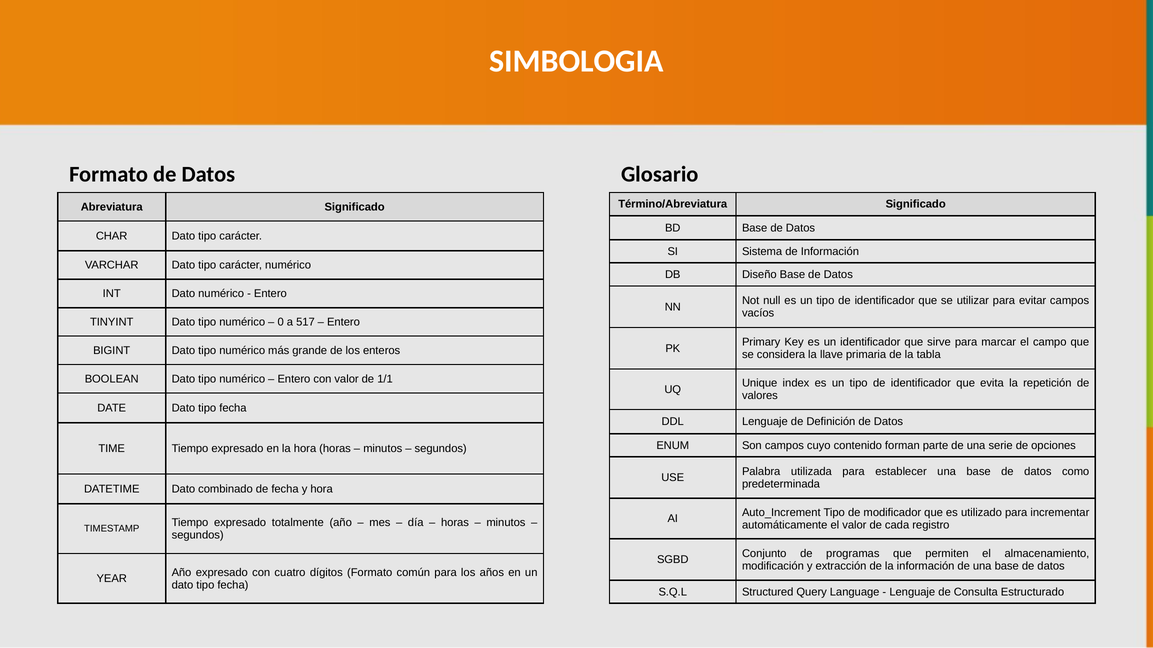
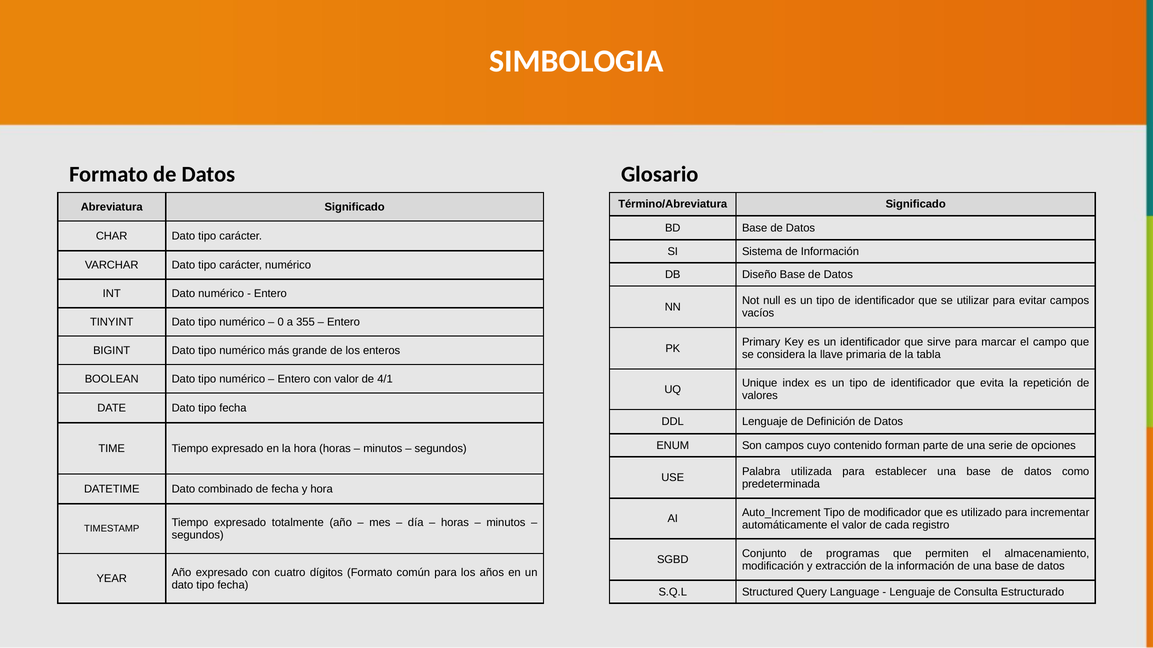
517: 517 -> 355 (305, 322)
1/1: 1/1 -> 4/1 (385, 379)
